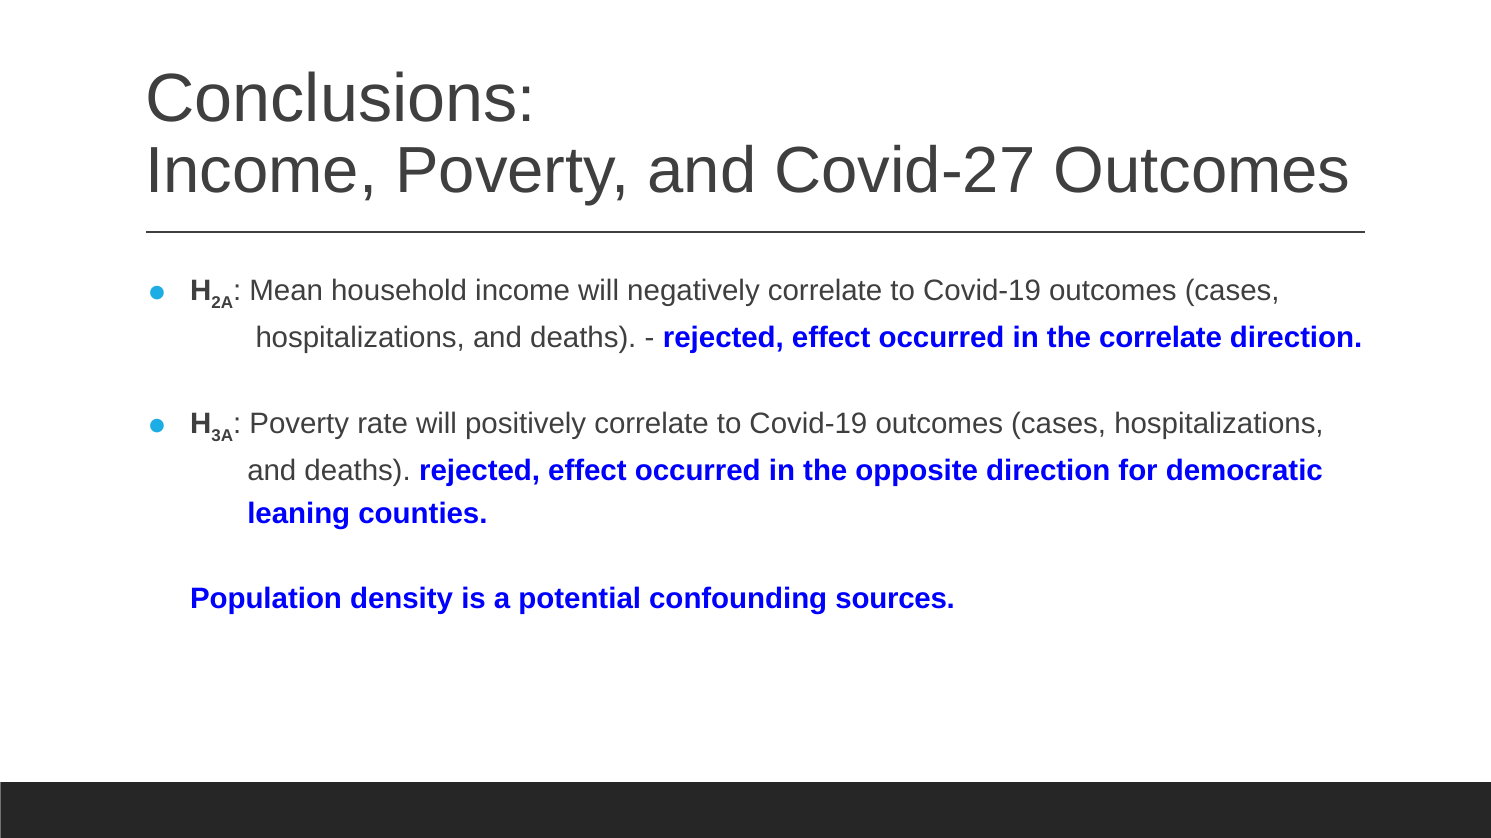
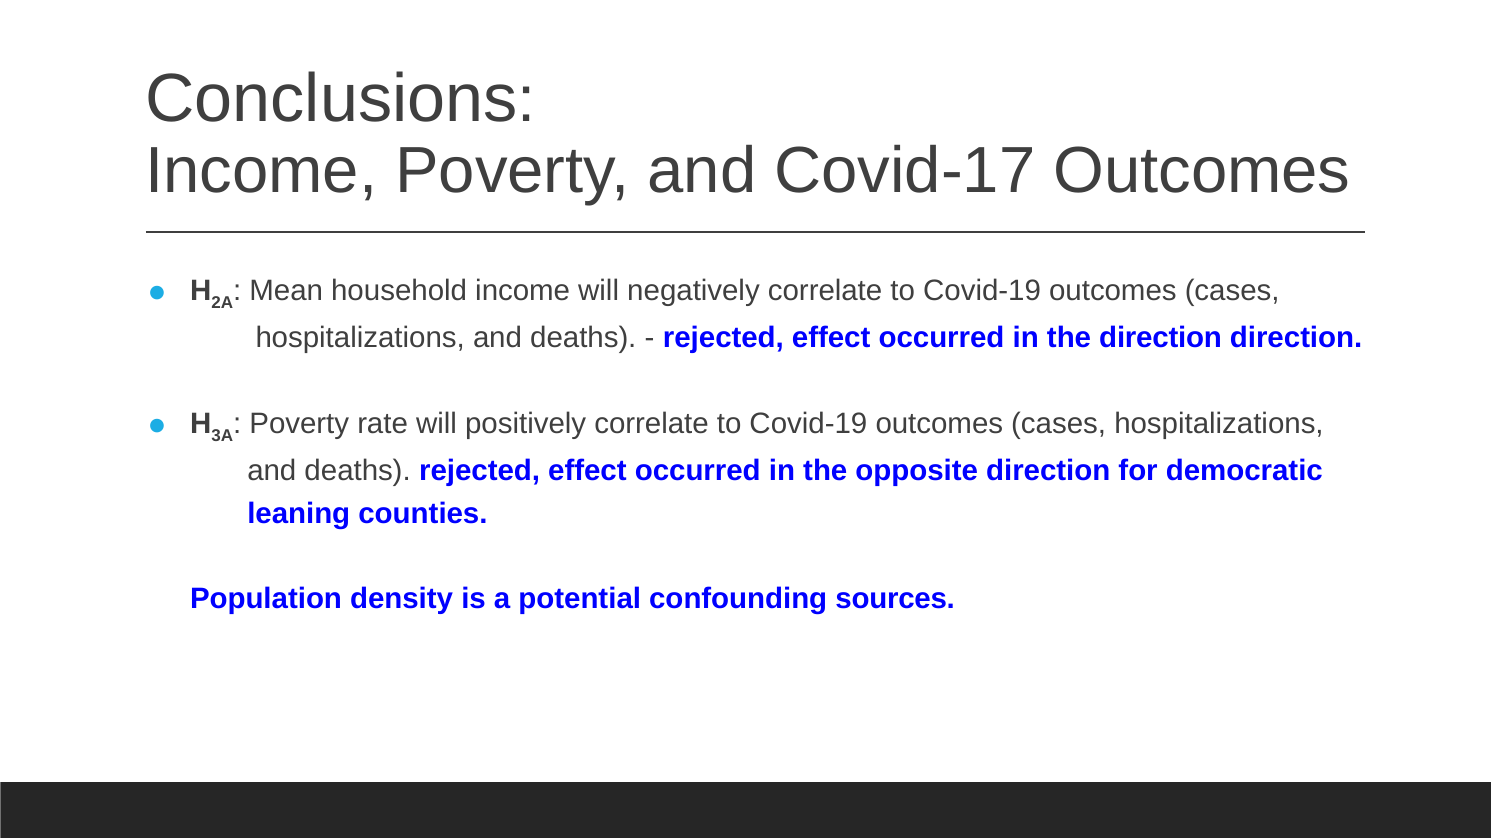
Covid-27: Covid-27 -> Covid-17 (905, 171)
the correlate: correlate -> direction (1161, 338)
